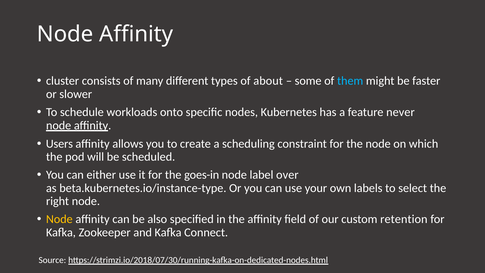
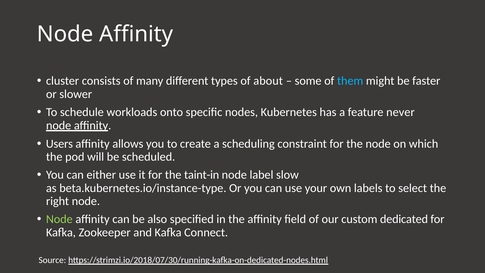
goes-in: goes-in -> taint-in (202, 175)
over: over -> slow (287, 175)
Node colour: yellow -> light green (59, 219)
retention: retention -> dedicated (404, 219)
